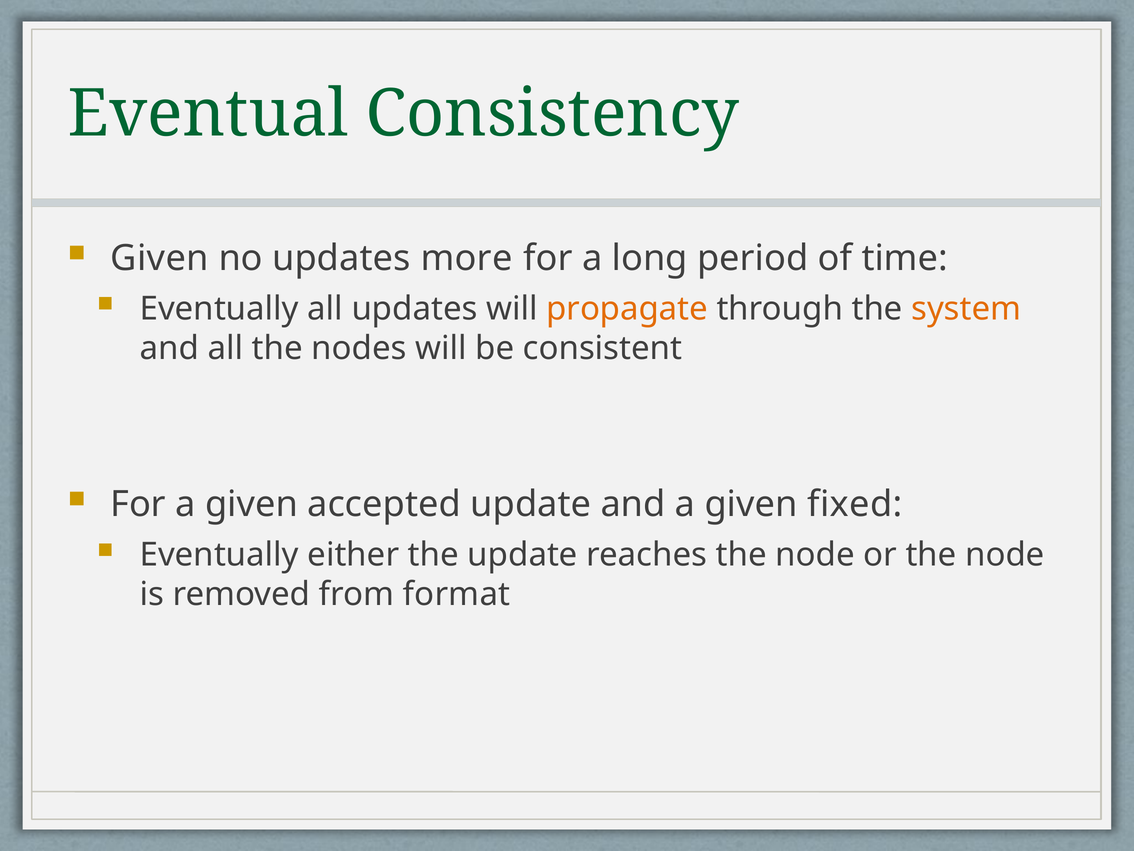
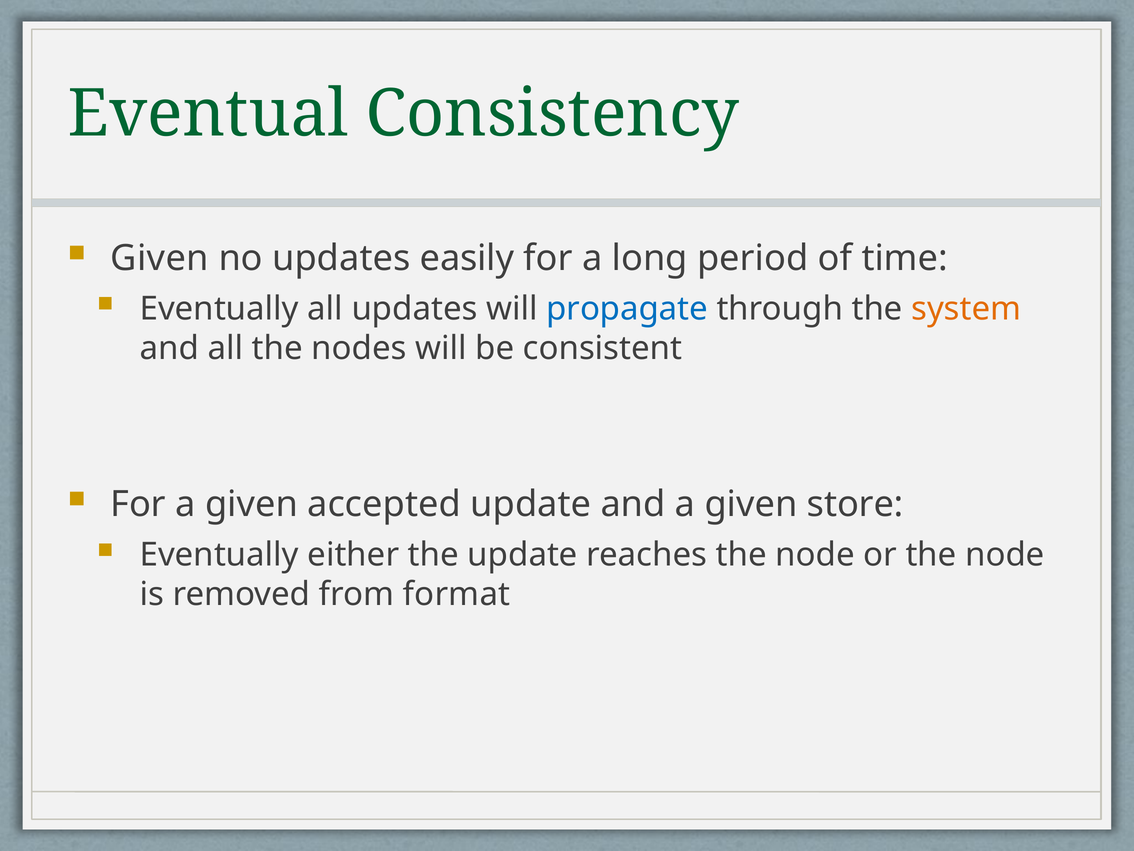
more: more -> easily (467, 258)
propagate colour: orange -> blue (627, 309)
fixed: fixed -> store (855, 504)
